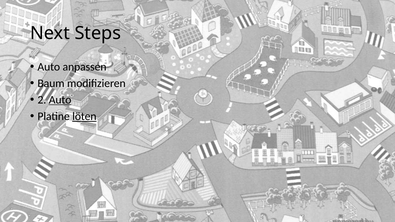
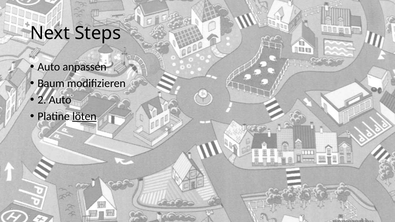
Auto underline: present -> none (60, 100)
